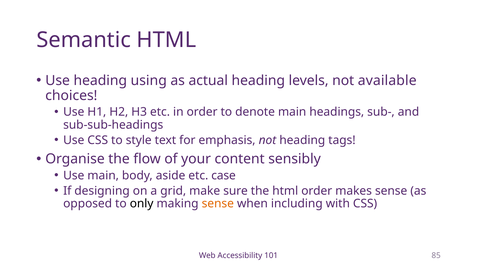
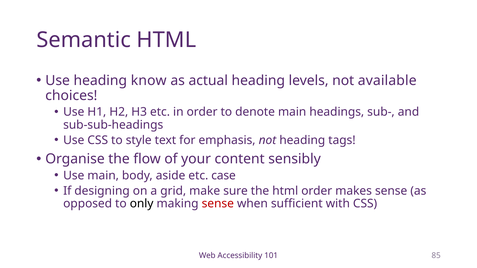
using: using -> know (149, 81)
sense colour: orange -> red (218, 204)
including: including -> sufficient (297, 204)
